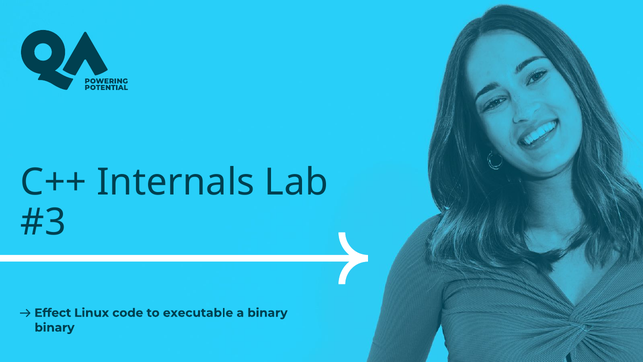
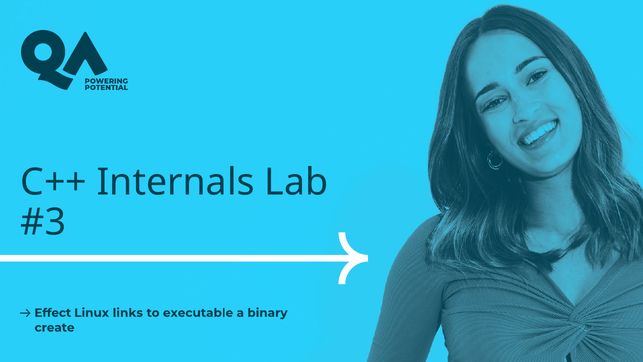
code: code -> links (128, 313)
binary: binary -> create (55, 327)
